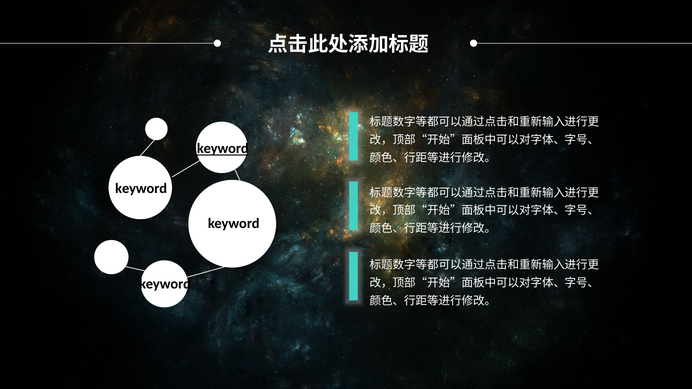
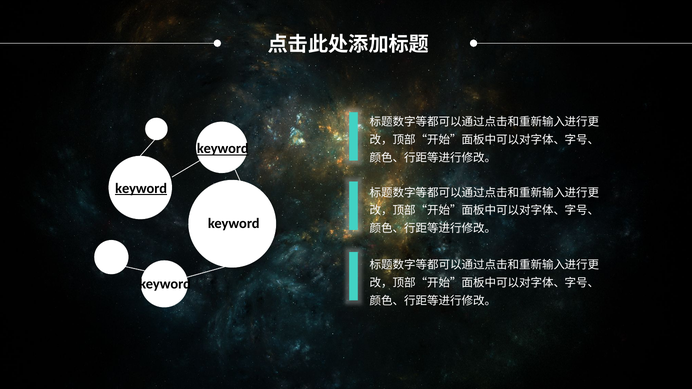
keyword underline: none -> present (141, 189)
